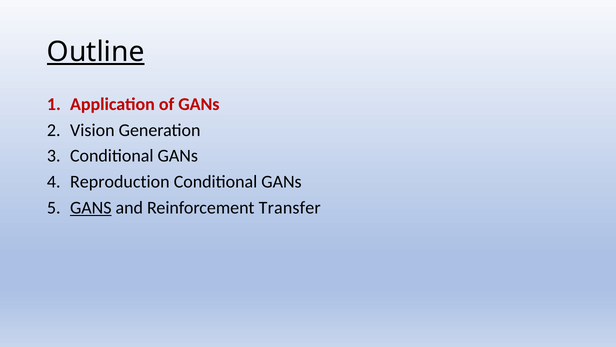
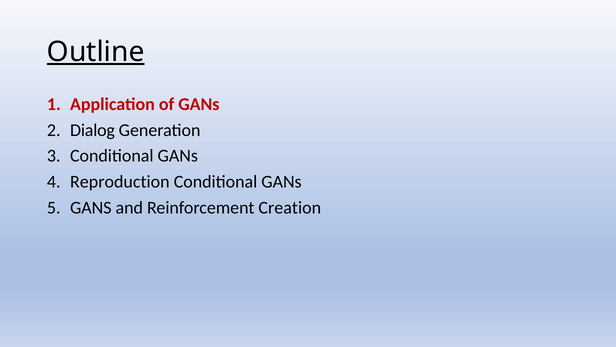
Vision: Vision -> Dialog (92, 130)
GANS underline: present -> none (91, 207)
Transfer: Transfer -> Creation (290, 207)
